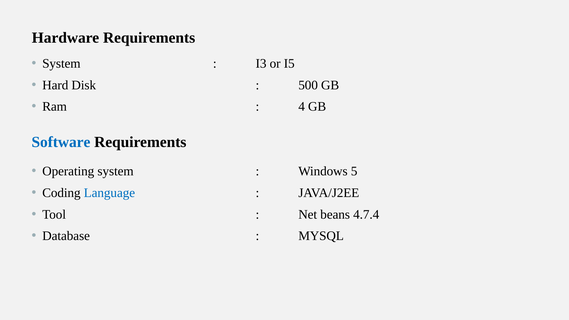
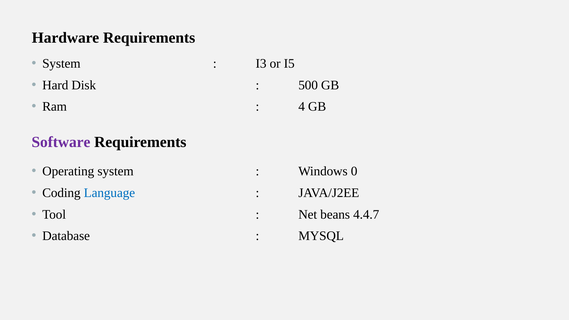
Software colour: blue -> purple (61, 142)
5: 5 -> 0 (354, 171)
4.7.4: 4.7.4 -> 4.4.7 (366, 214)
